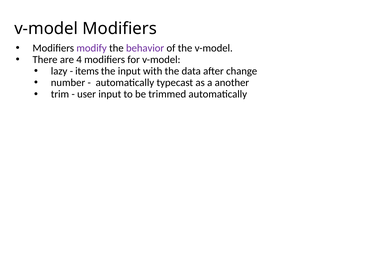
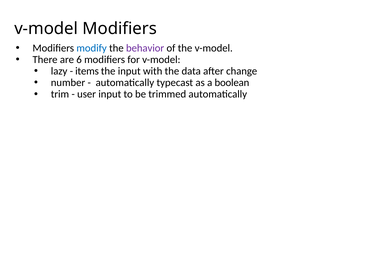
modify colour: purple -> blue (92, 48)
4: 4 -> 6 (79, 59)
another: another -> boolean (232, 83)
